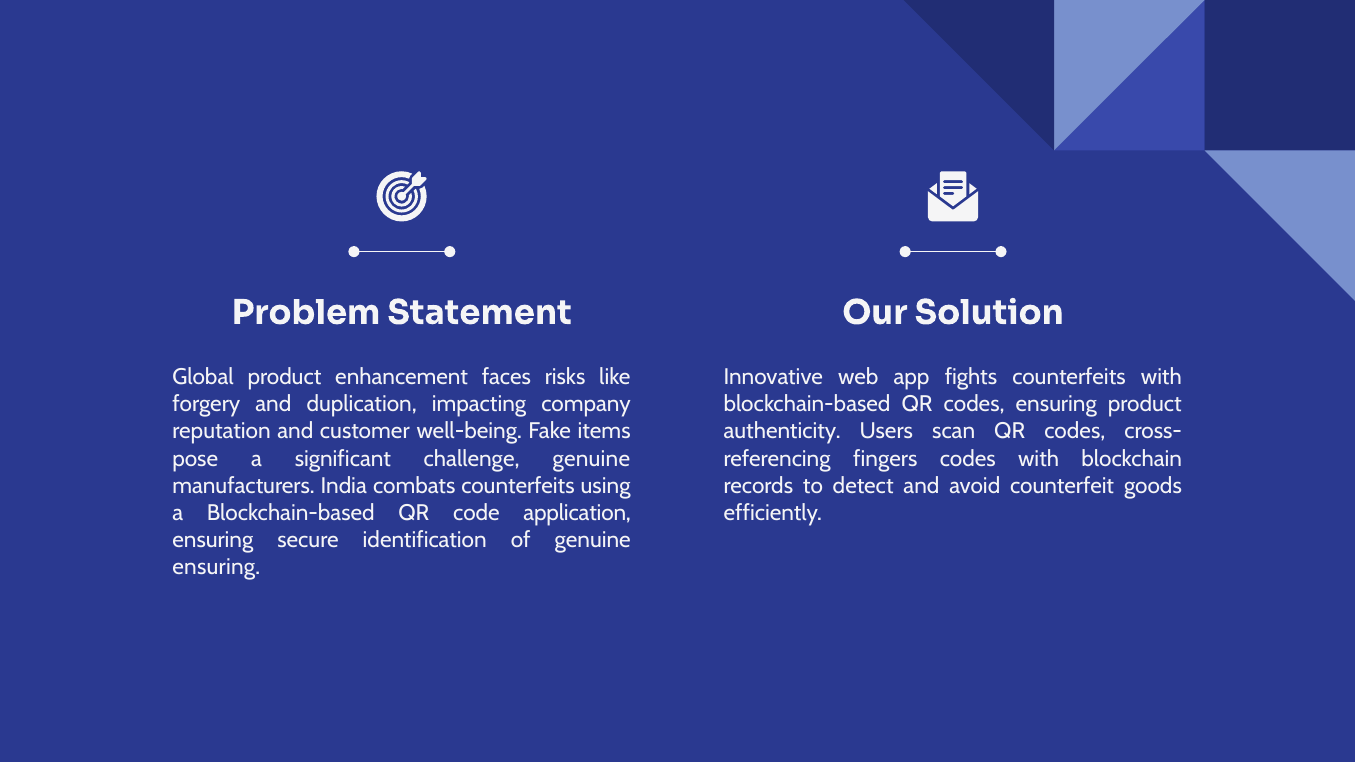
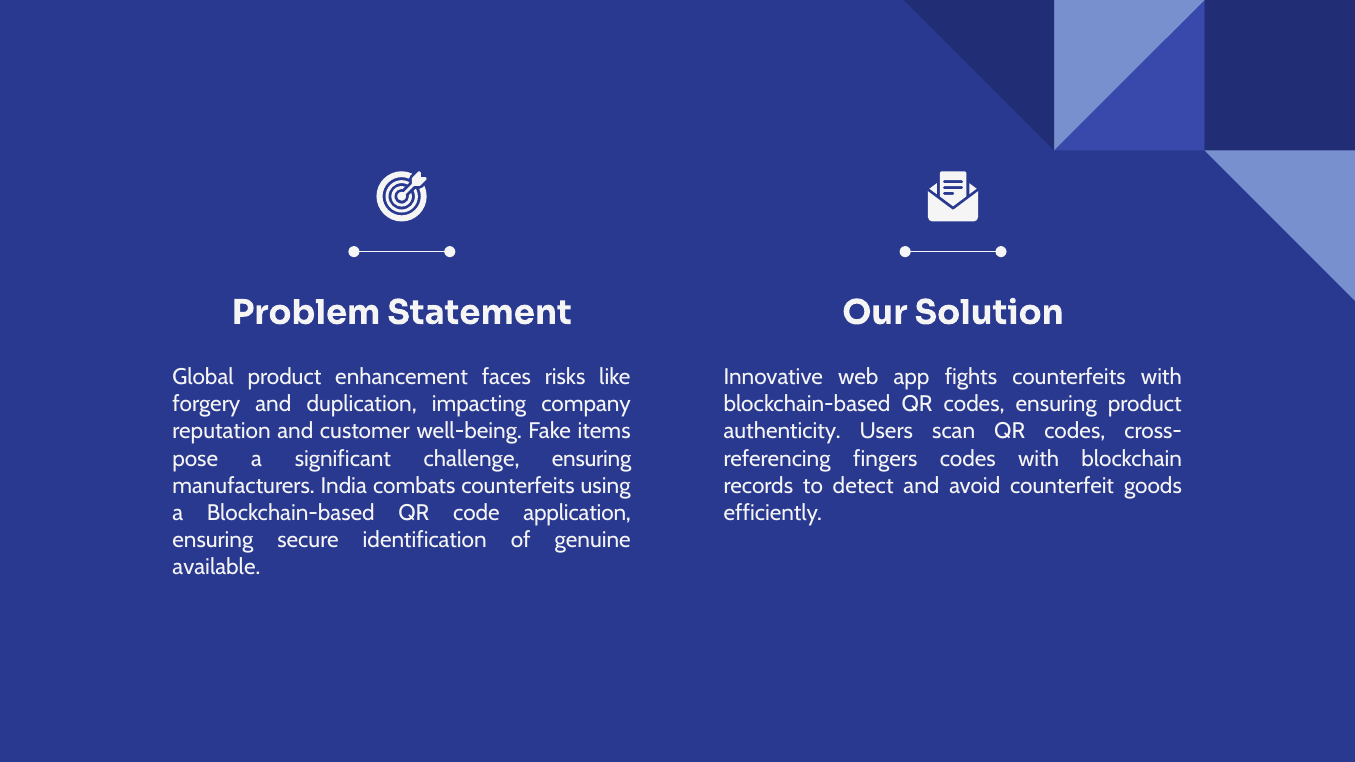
challenge genuine: genuine -> ensuring (592, 459)
ensuring: ensuring -> available (216, 567)
